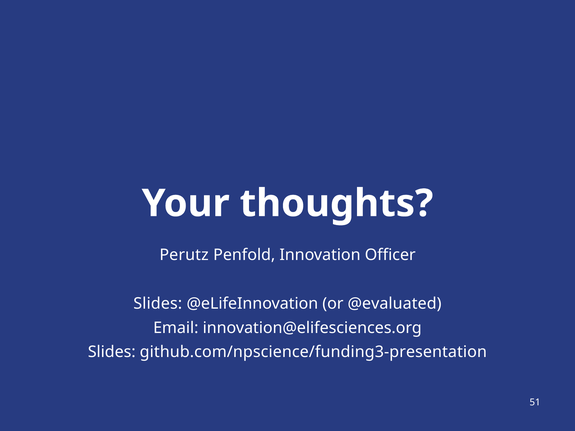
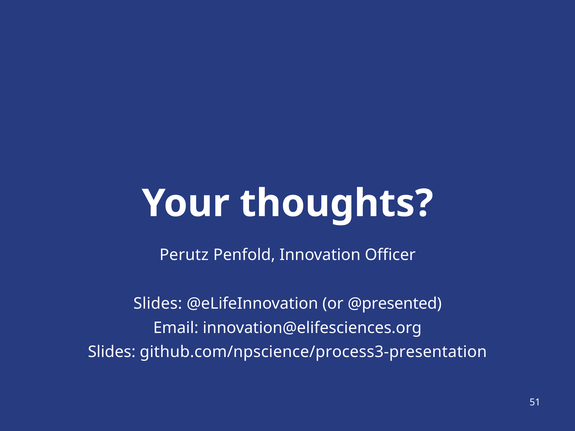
@evaluated: @evaluated -> @presented (395, 304)
github.com/npscience/funding3-presentation: github.com/npscience/funding3-presentation -> github.com/npscience/process3-presentation (313, 352)
